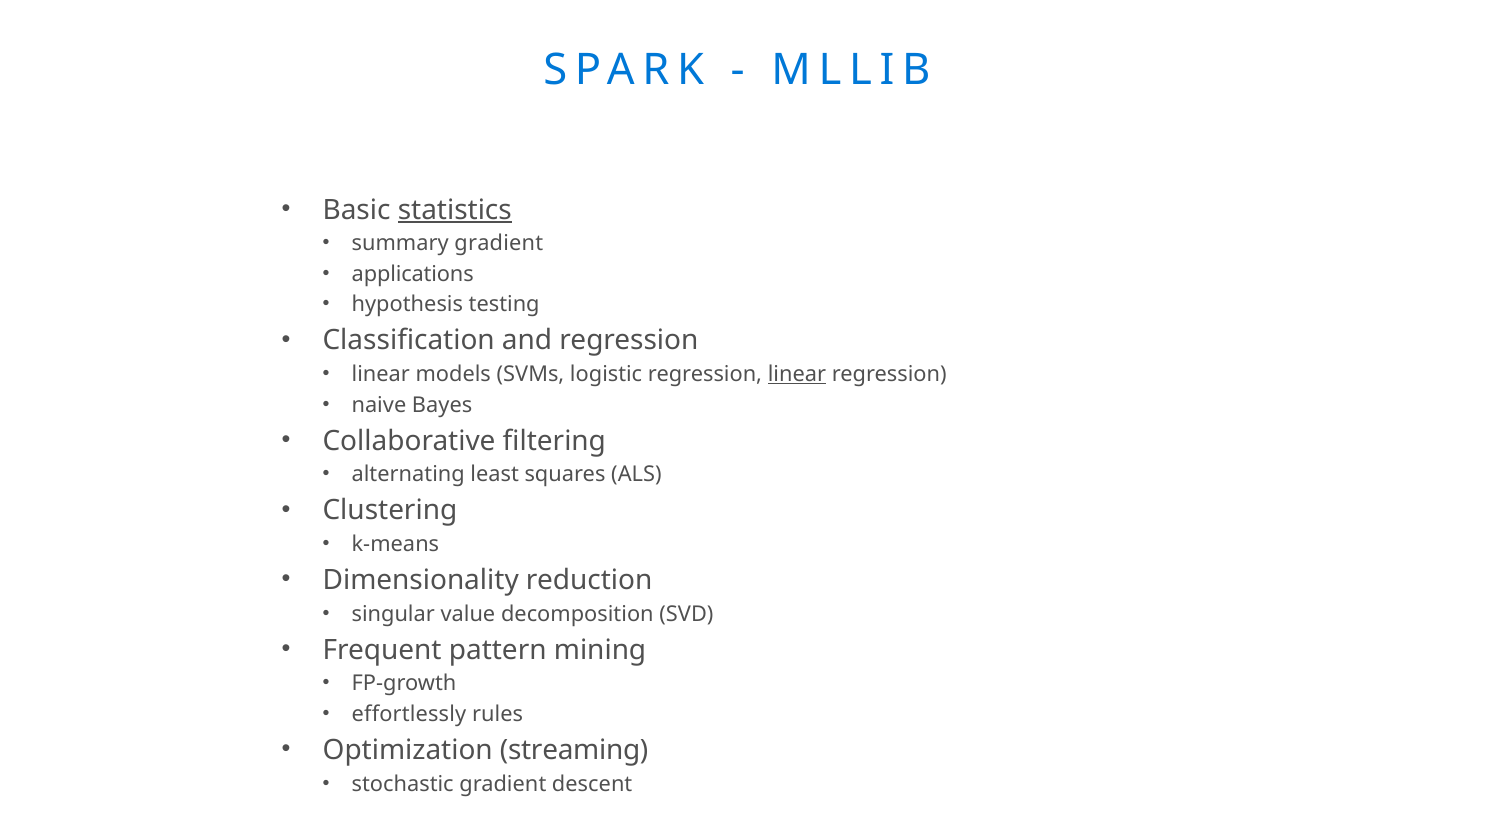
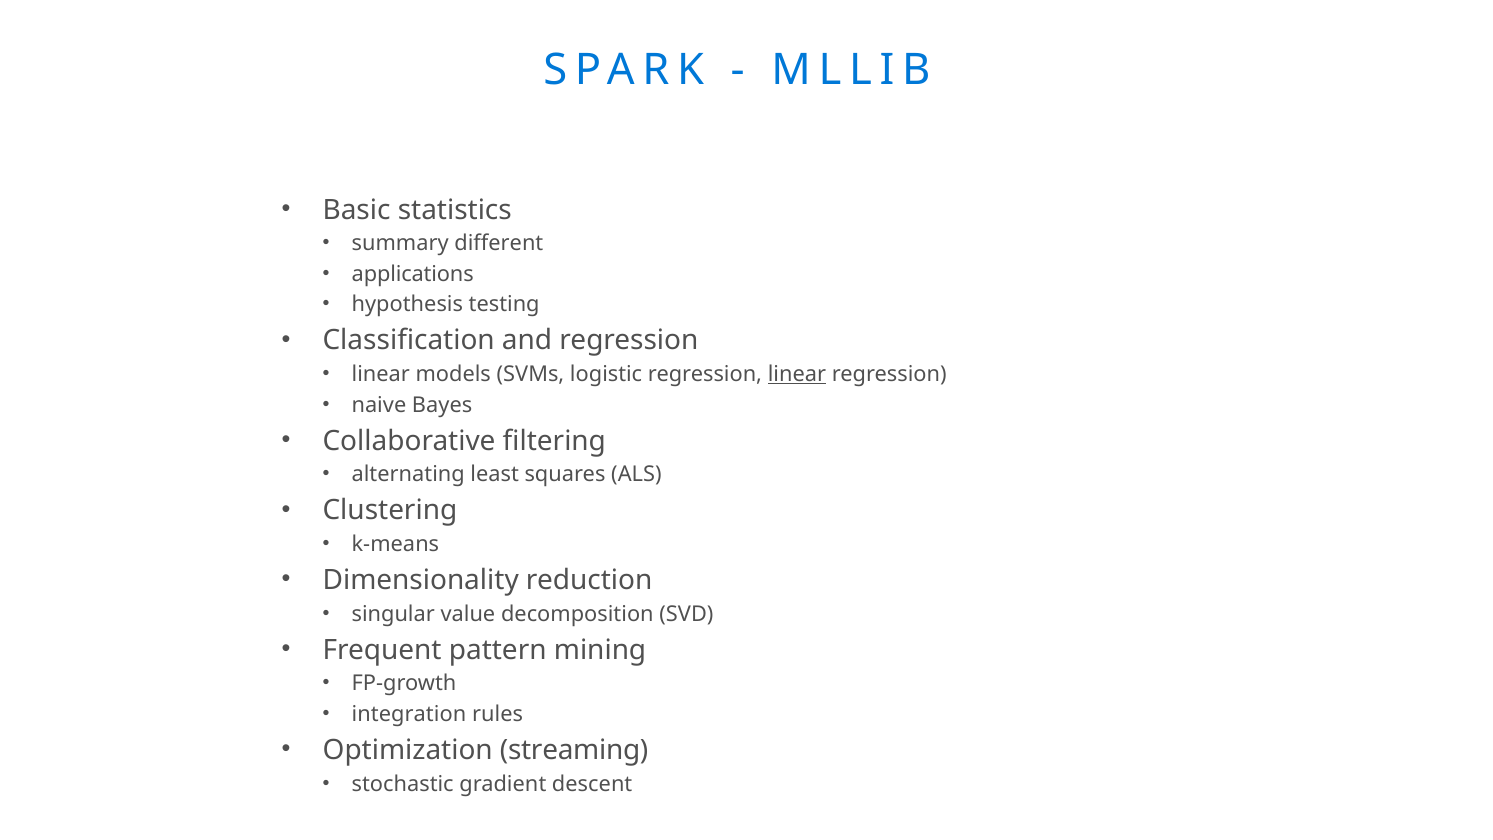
statistics underline: present -> none (455, 210)
summary gradient: gradient -> different (499, 244)
effortlessly: effortlessly -> integration (409, 714)
